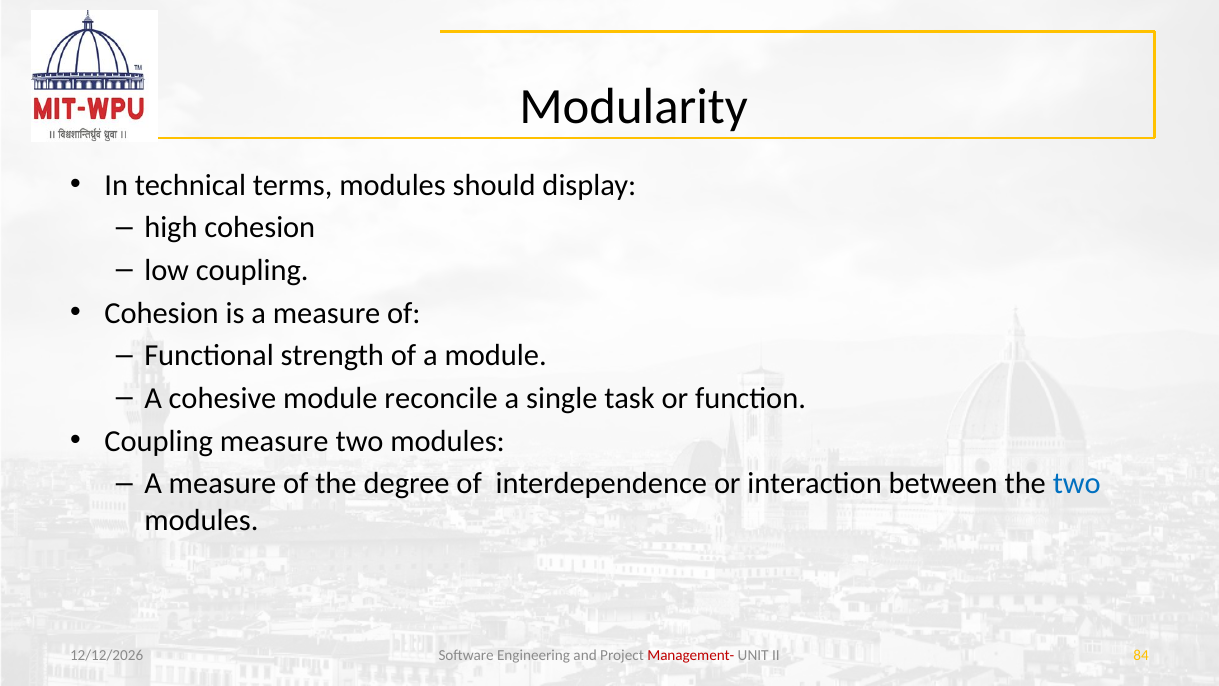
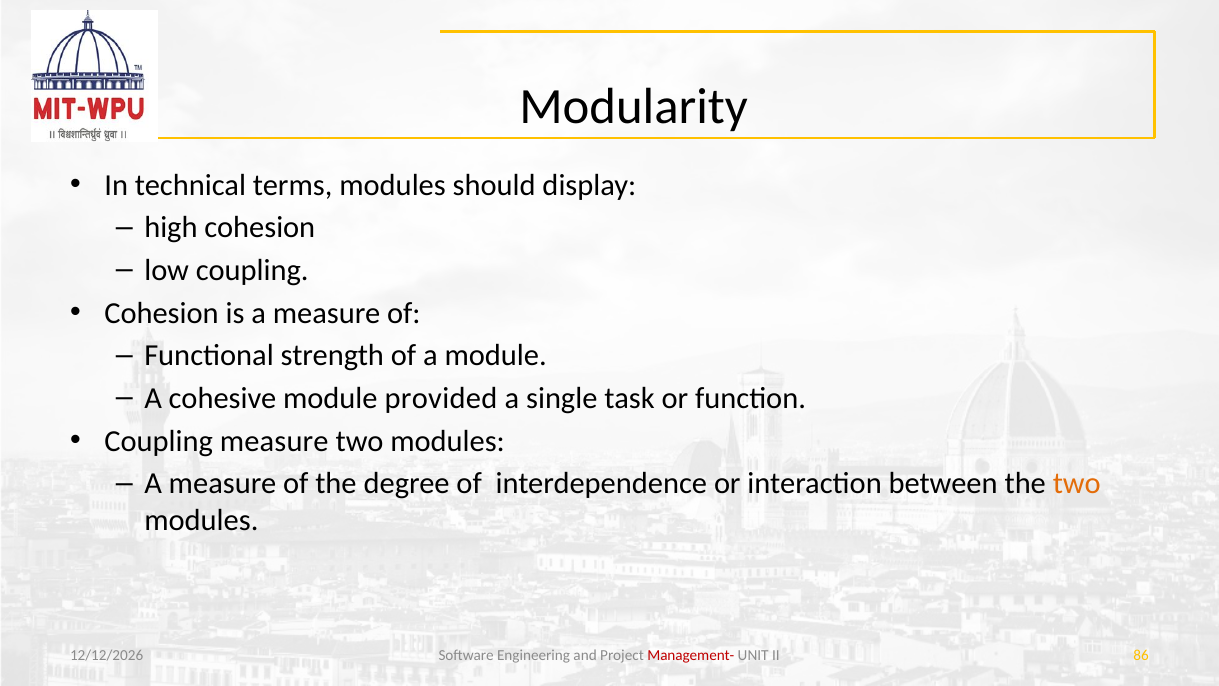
reconcile: reconcile -> provided (441, 398)
two colour: blue -> orange (1077, 484)
84: 84 -> 86 (1141, 655)
